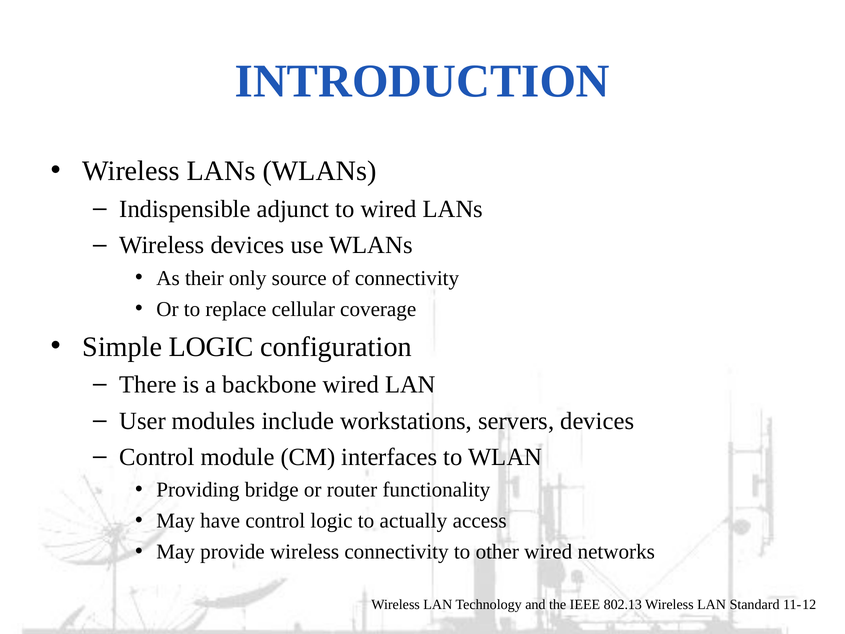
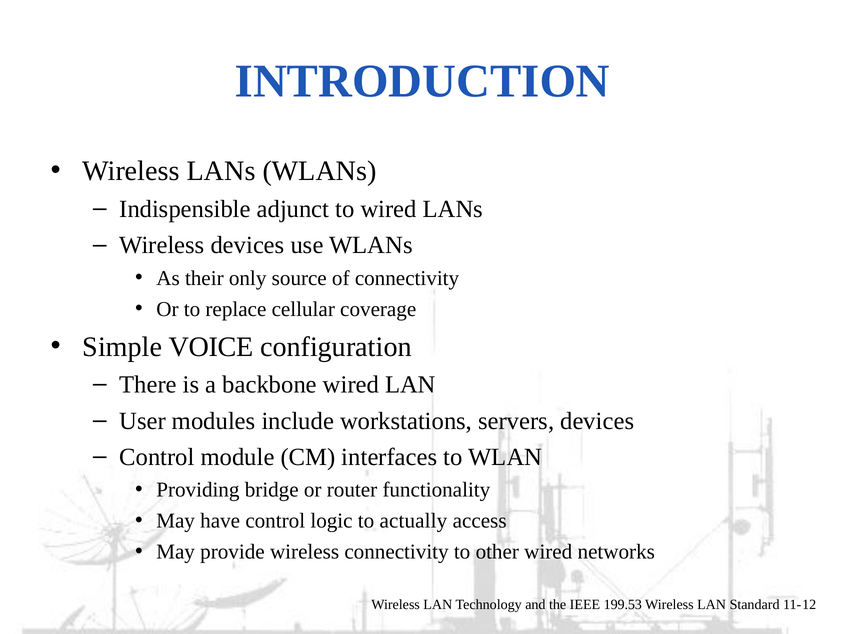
Simple LOGIC: LOGIC -> VOICE (211, 347)
802.13: 802.13 -> 199.53 (623, 604)
